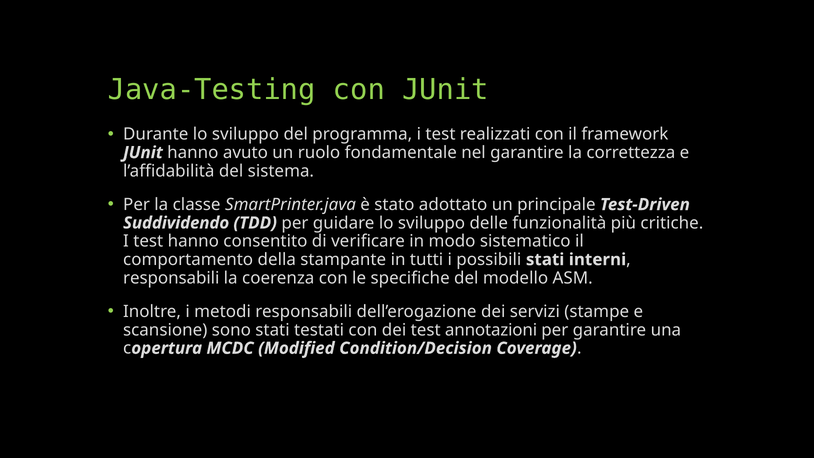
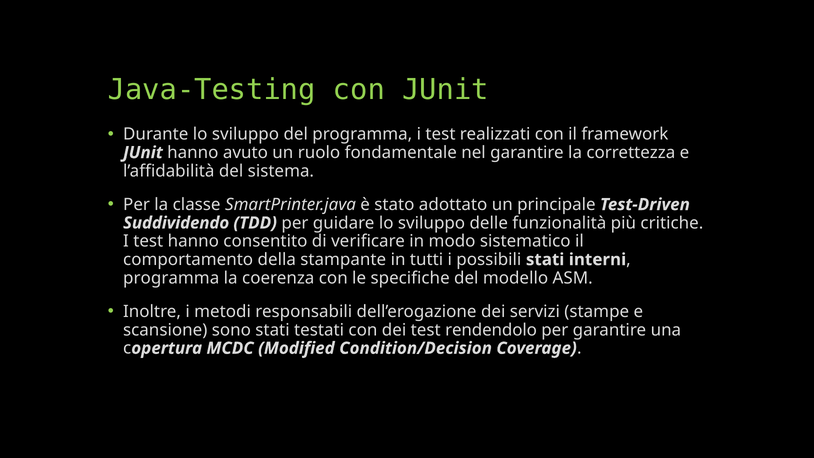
responsabili: responsabili -> programma (171, 278)
annotazioni: annotazioni -> rendendolo (491, 330)
